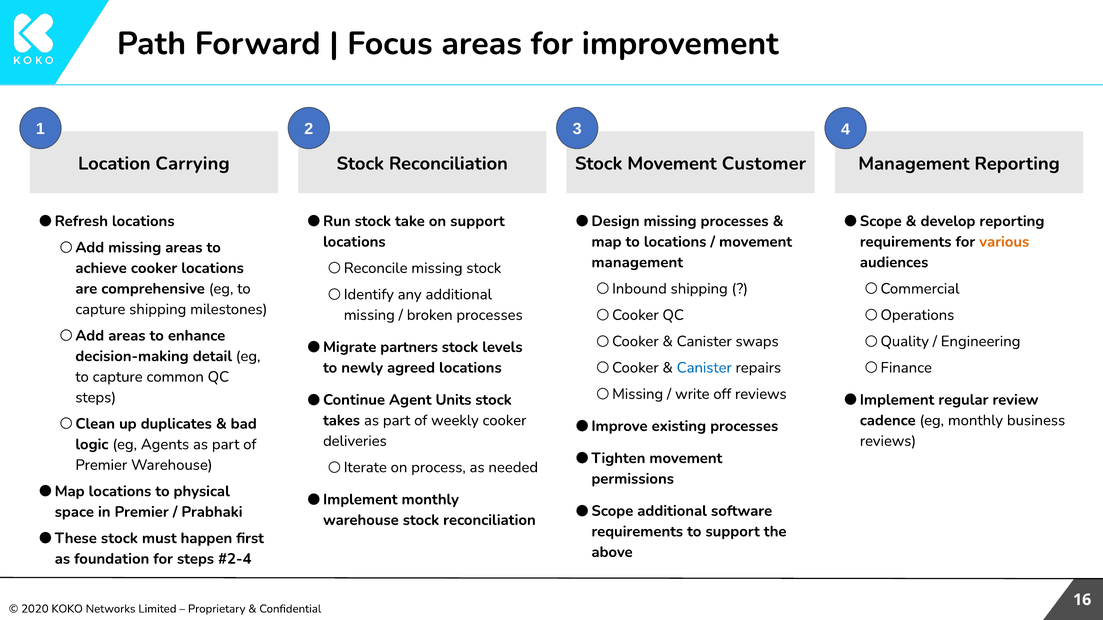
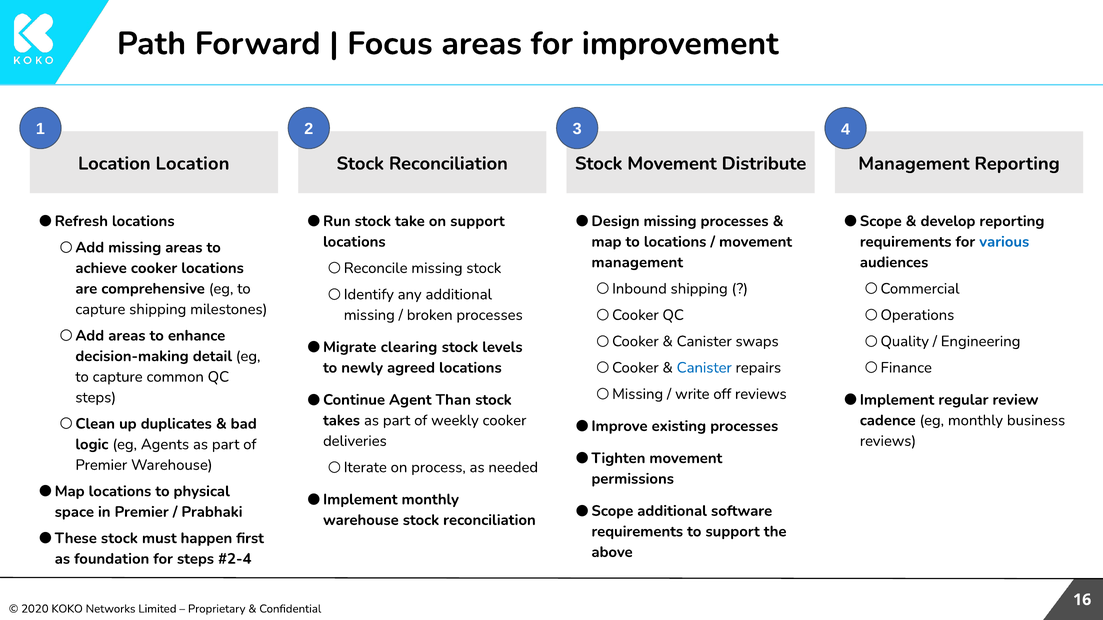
Location Carrying: Carrying -> Location (192, 164)
Customer: Customer -> Distribute (764, 164)
various colour: orange -> blue (1004, 242)
partners: partners -> clearing (409, 347)
Units: Units -> Than (453, 400)
